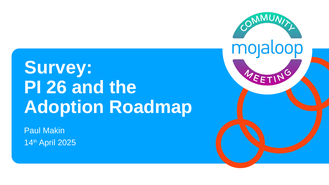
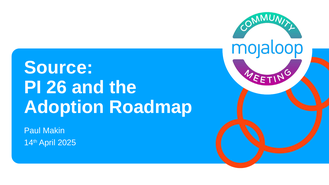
Survey: Survey -> Source (59, 68)
